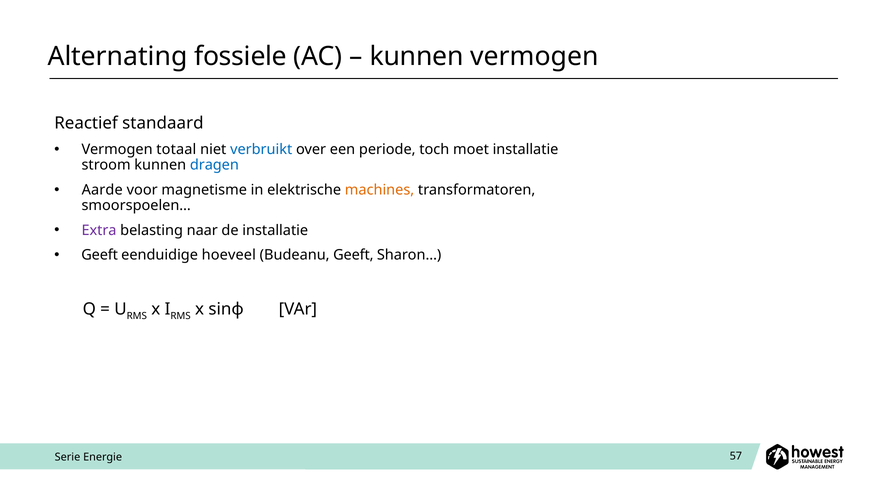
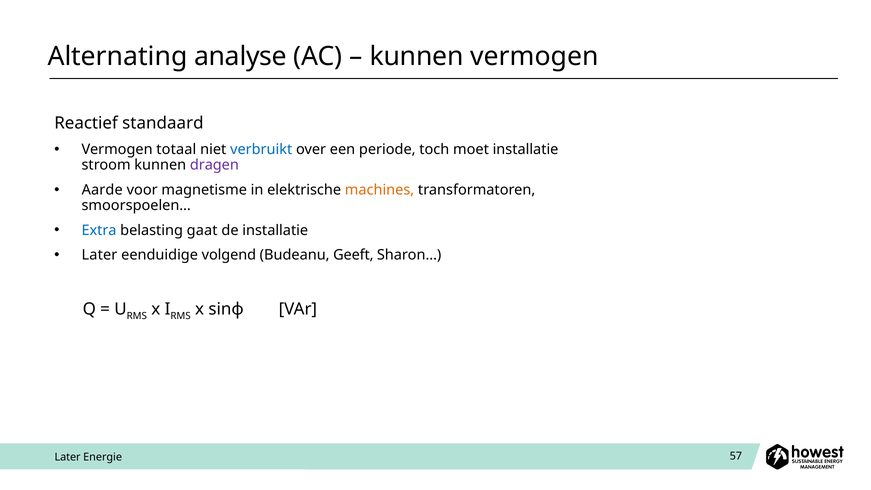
fossiele: fossiele -> analyse (241, 57)
dragen colour: blue -> purple (214, 165)
Extra colour: purple -> blue (99, 230)
naar: naar -> gaat (202, 230)
Geeft: Geeft -> Later (99, 255)
hoeveel: hoeveel -> volgend (229, 255)
Serie: Serie -> Later (68, 457)
